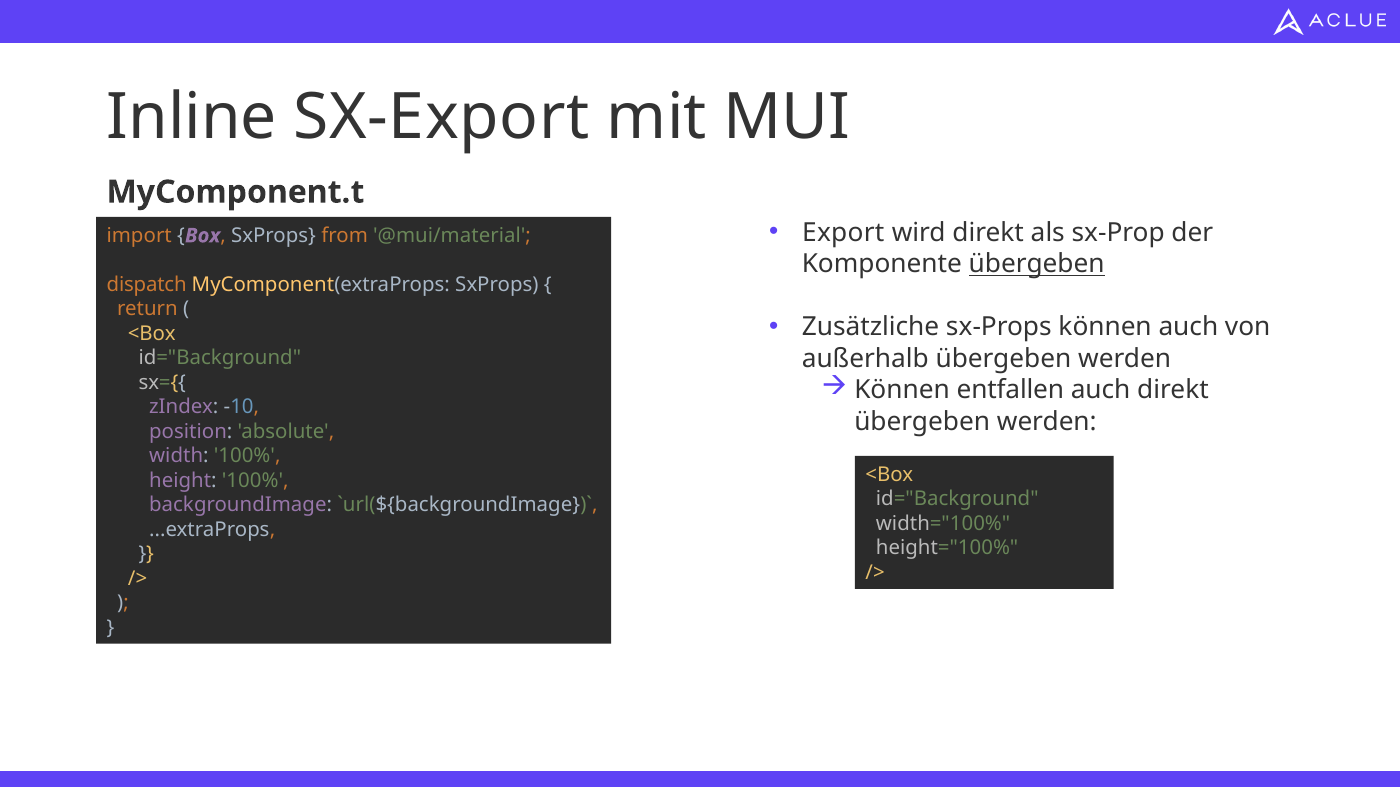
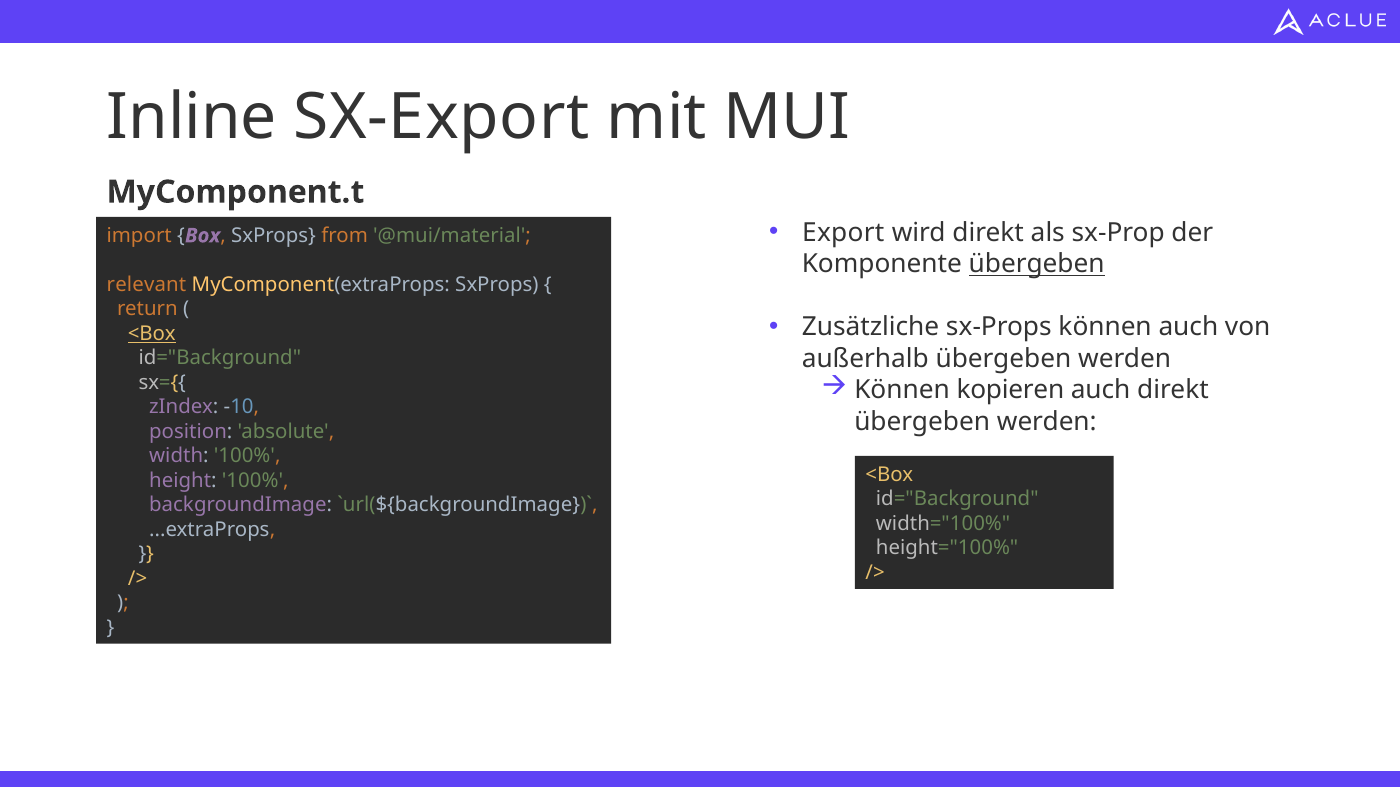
dispatch: dispatch -> relevant (147, 285)
<Box underline: none -> present (152, 334)
entfallen: entfallen -> kopieren (1010, 390)
